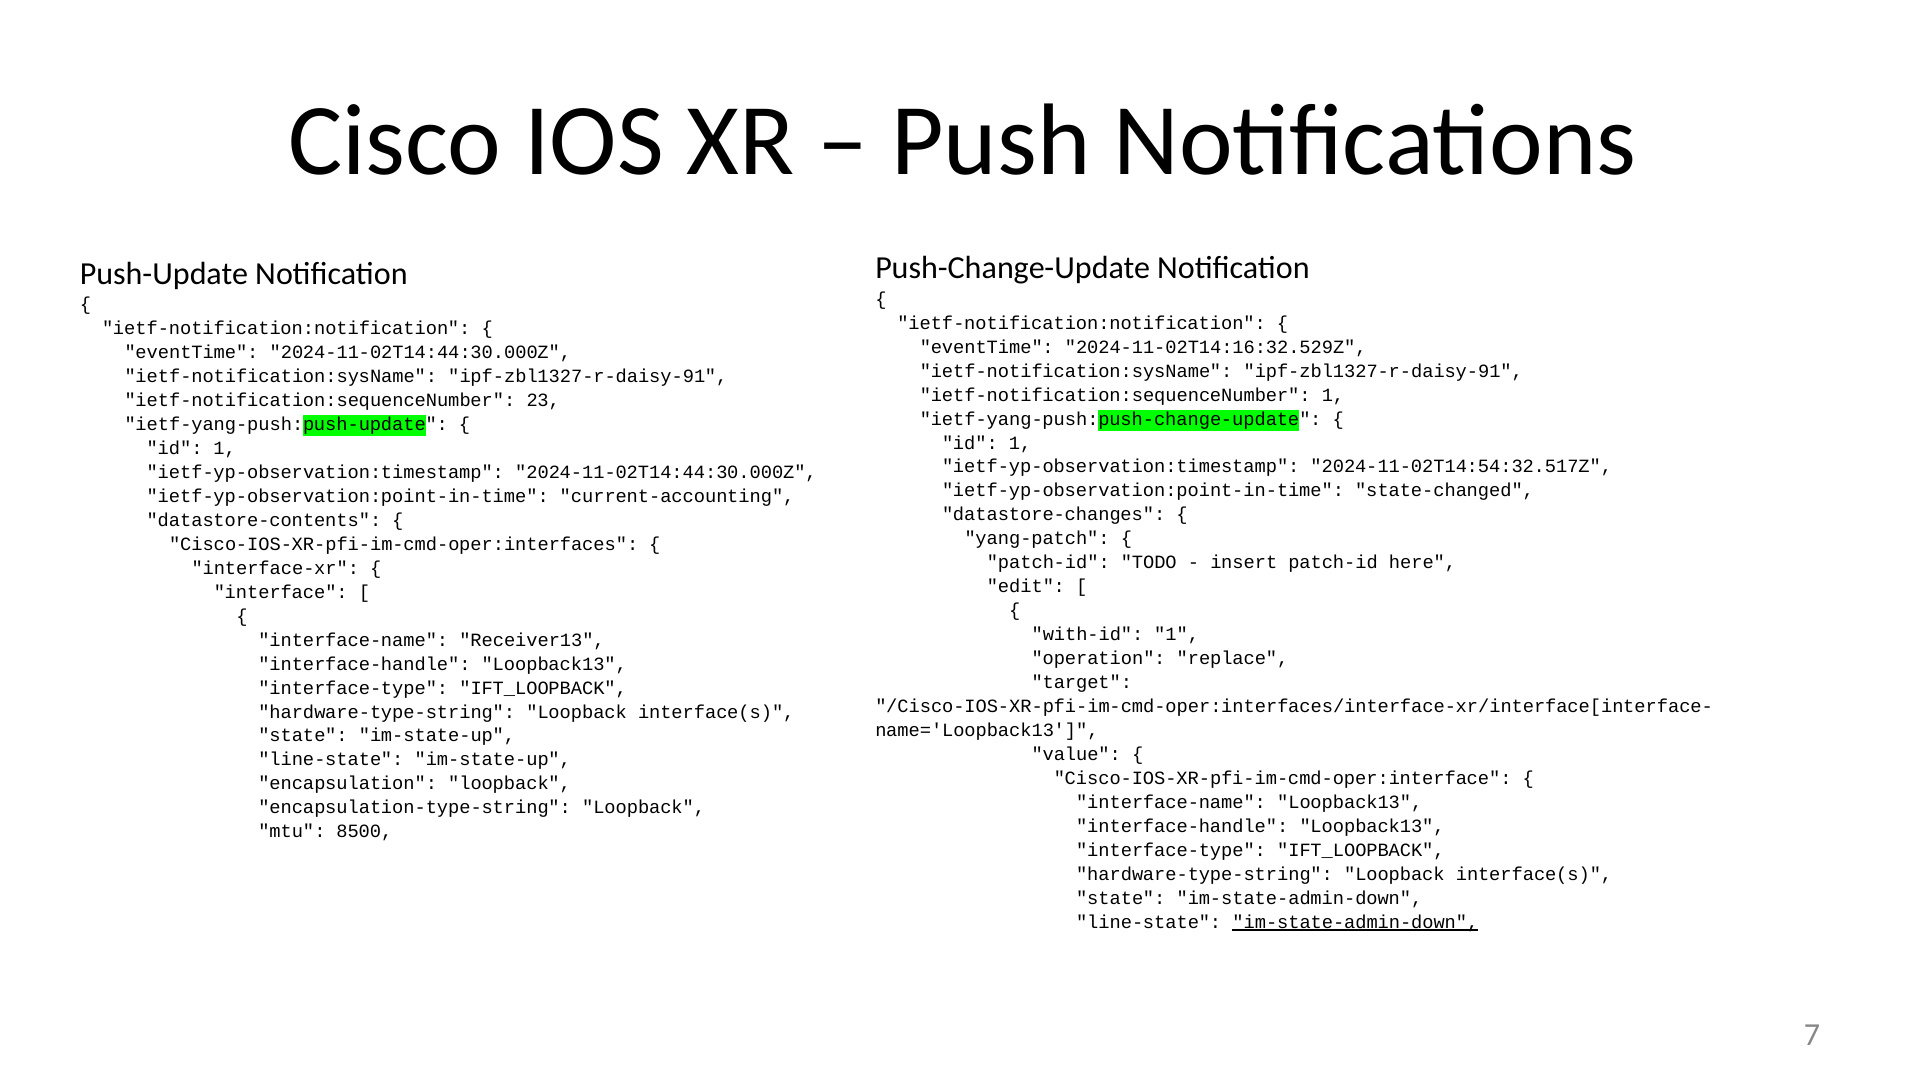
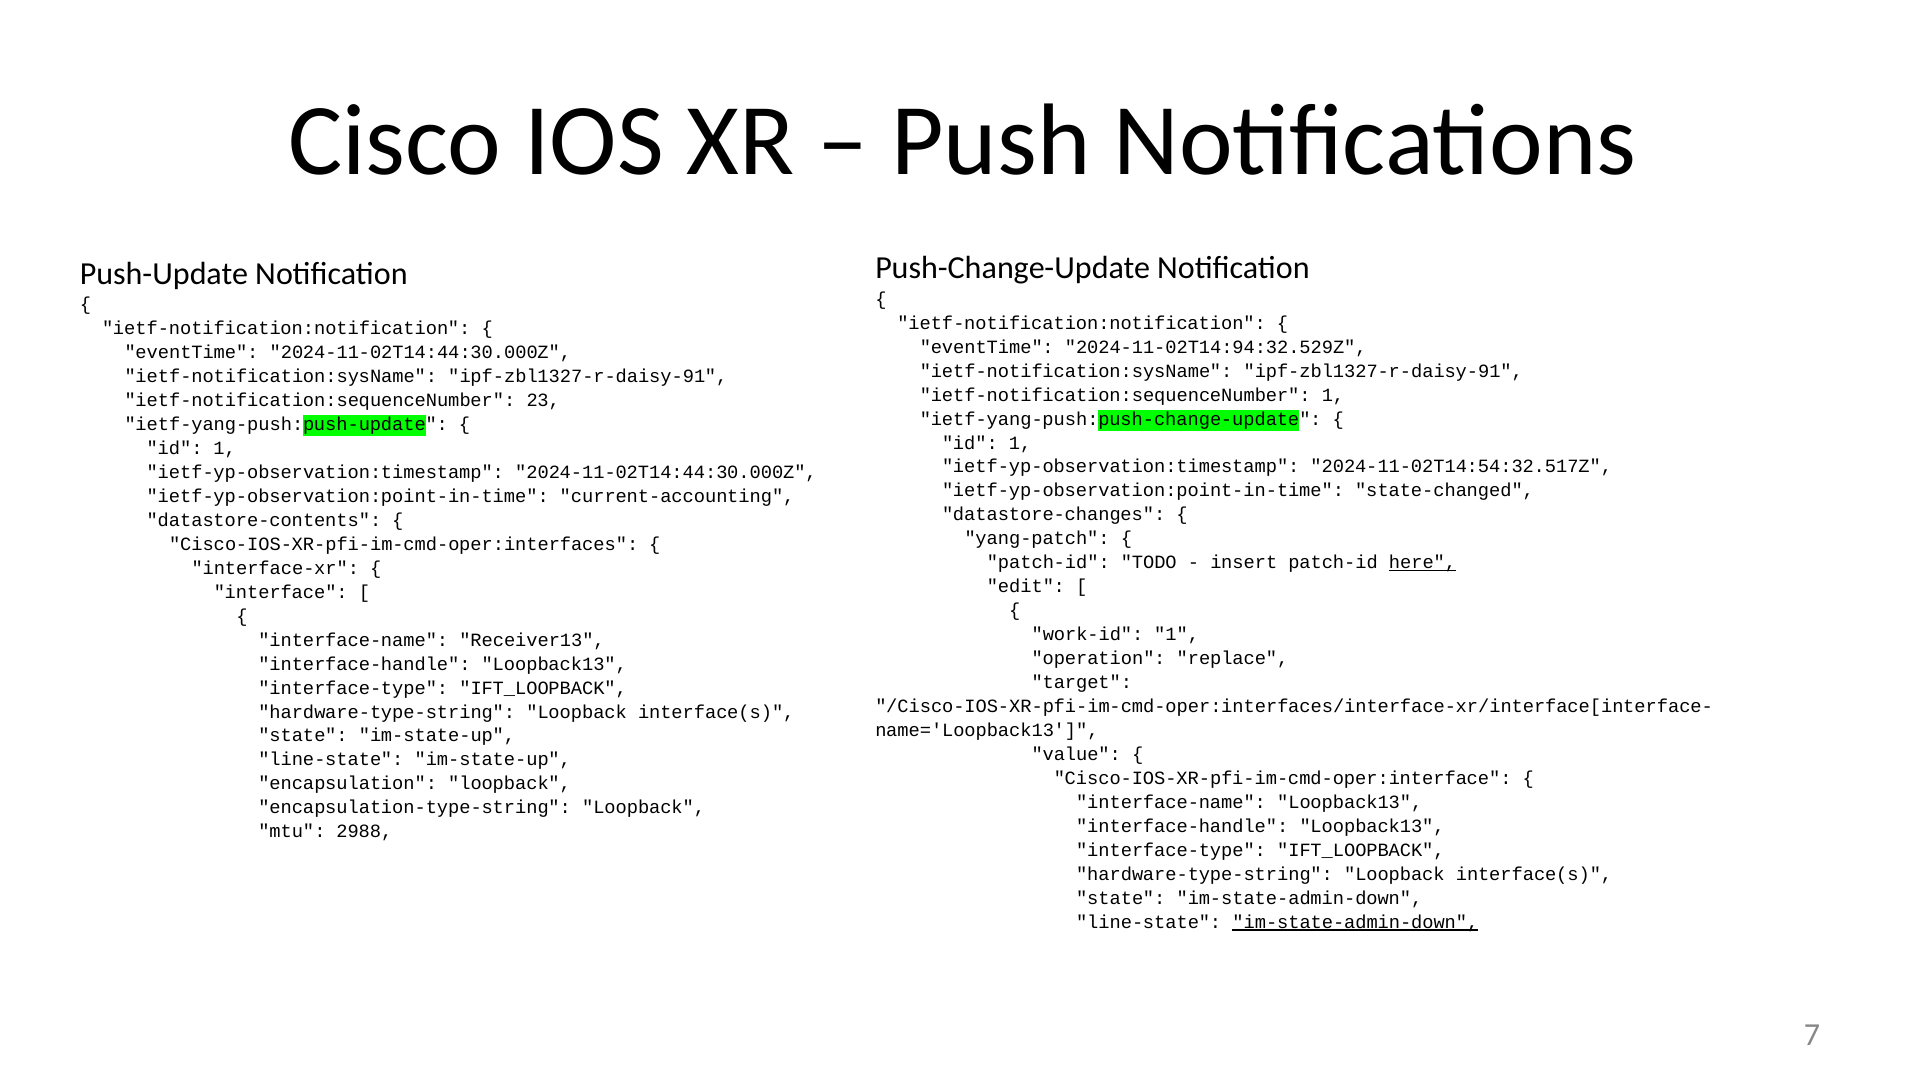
2024-11-02T14:16:32.529Z: 2024-11-02T14:16:32.529Z -> 2024-11-02T14:94:32.529Z (1216, 347)
here underline: none -> present (1423, 563)
with-id: with-id -> work-id (1087, 635)
8500: 8500 -> 2988 (364, 832)
